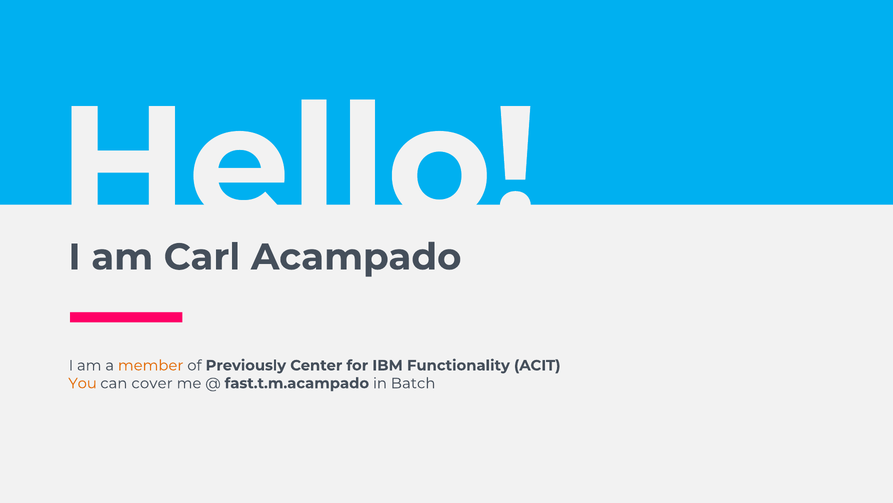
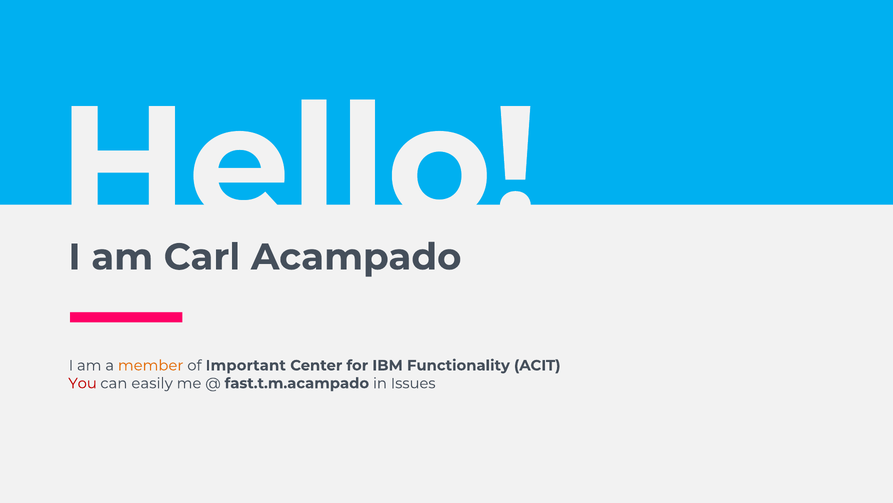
Previously: Previously -> Important (246, 365)
You colour: orange -> red (83, 383)
cover: cover -> easily (152, 383)
Batch: Batch -> Issues (413, 383)
